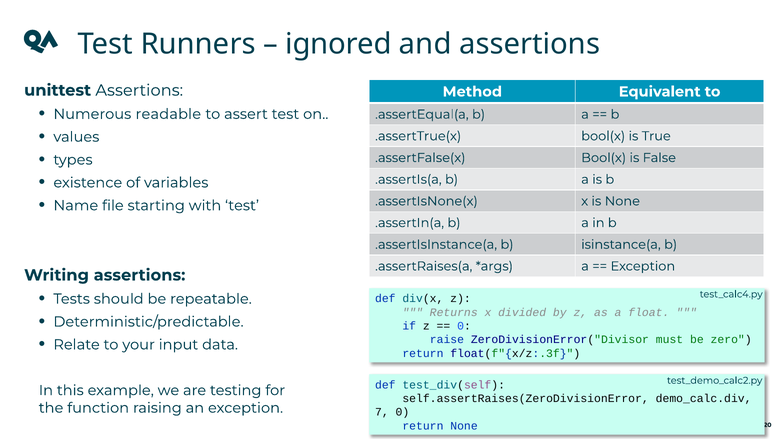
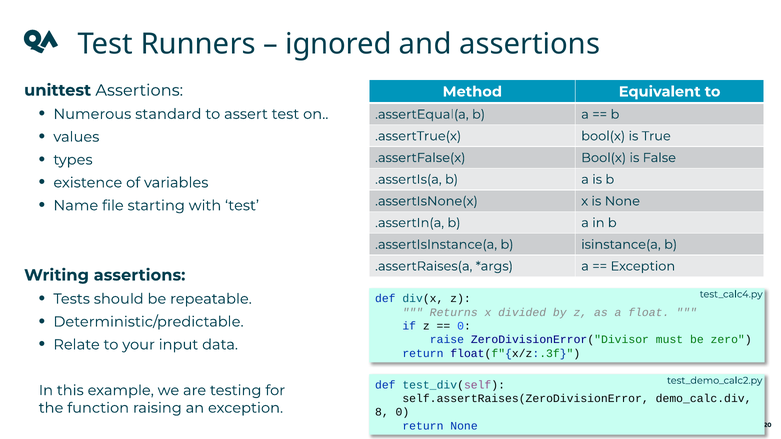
readable: readable -> standard (168, 114)
7: 7 -> 8 (382, 412)
